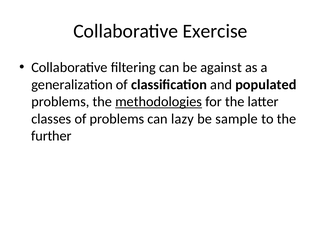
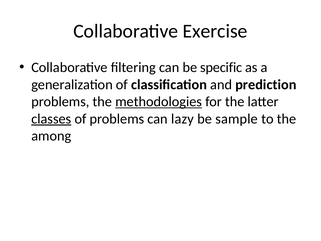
against: against -> specific (221, 67)
populated: populated -> prediction (266, 84)
classes underline: none -> present (51, 119)
further: further -> among (51, 136)
